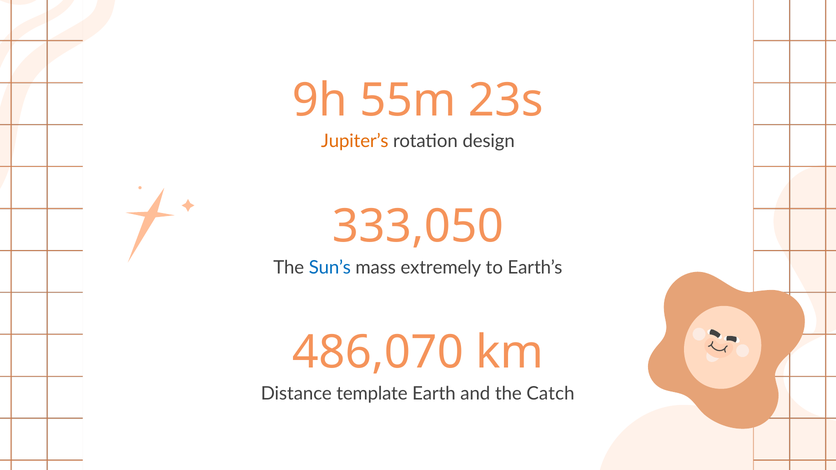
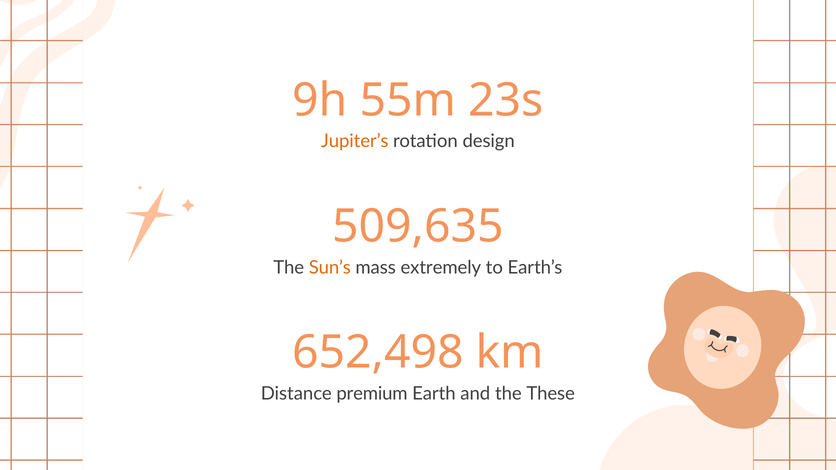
333,050: 333,050 -> 509,635 (418, 227)
Sun’s colour: blue -> orange (330, 268)
486,070: 486,070 -> 652,498 (378, 353)
template: template -> premium (372, 394)
Catch: Catch -> These (551, 394)
